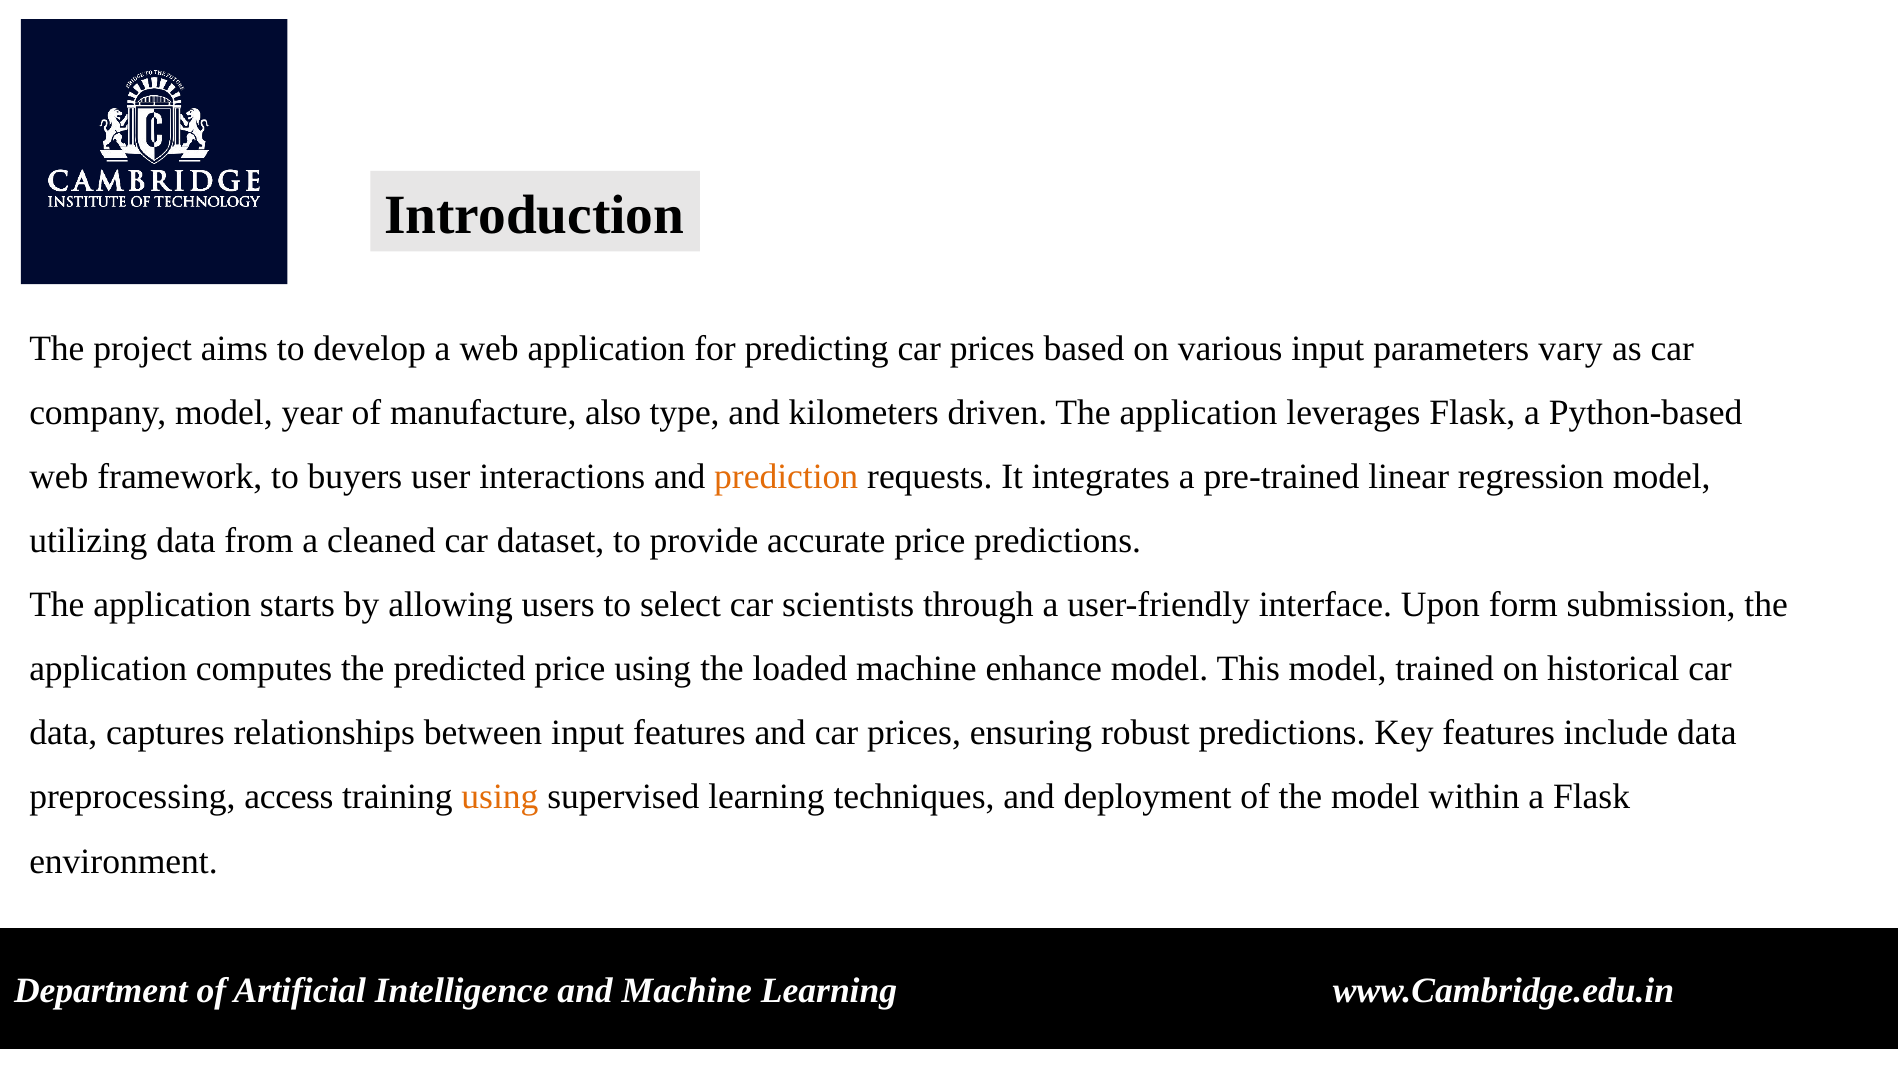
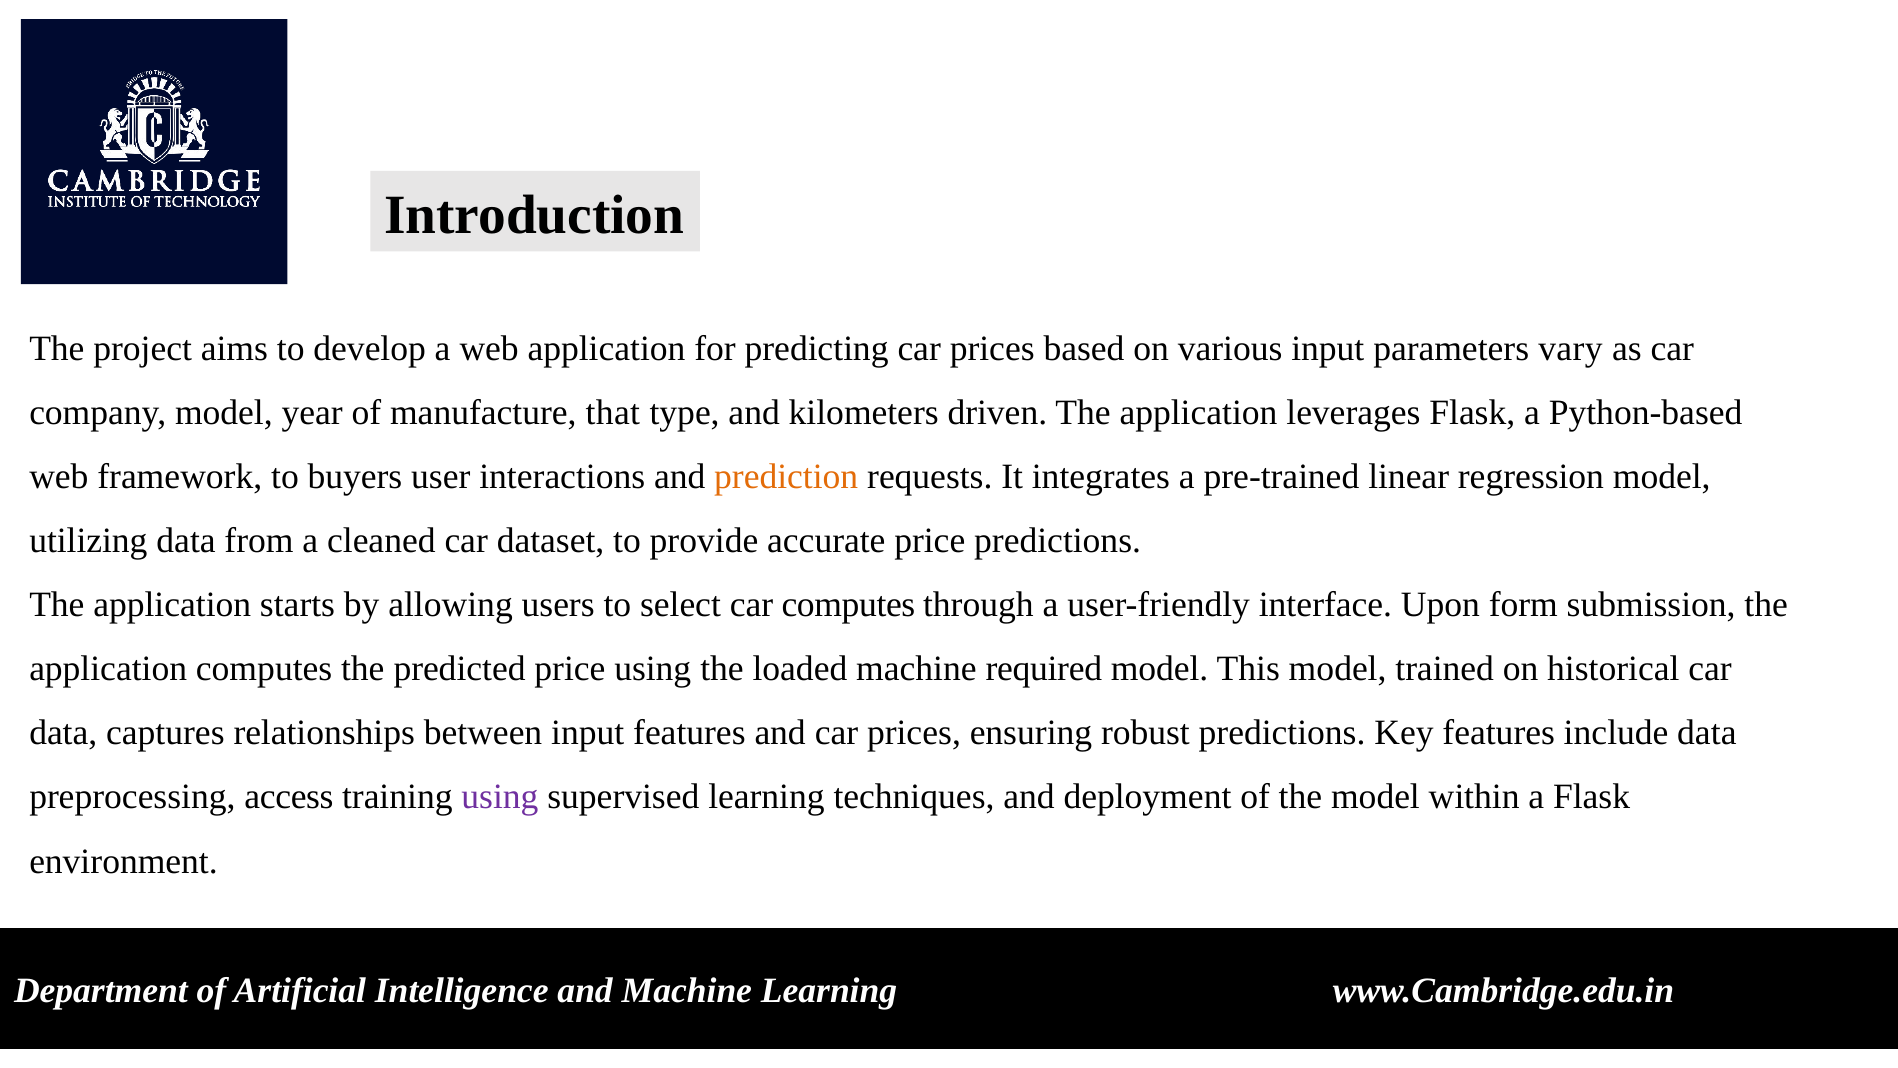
also: also -> that (613, 413)
car scientists: scientists -> computes (848, 605)
enhance: enhance -> required (1044, 669)
using colour: orange -> purple (500, 797)
